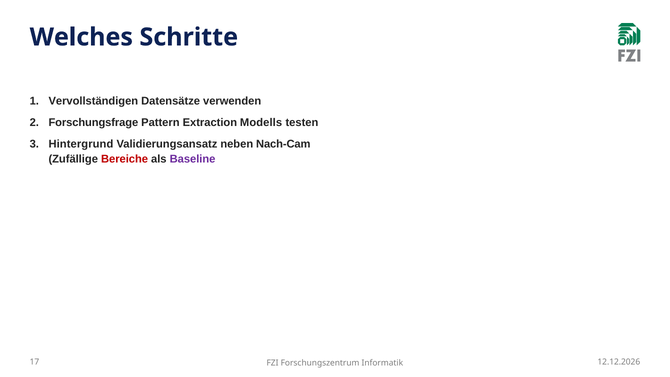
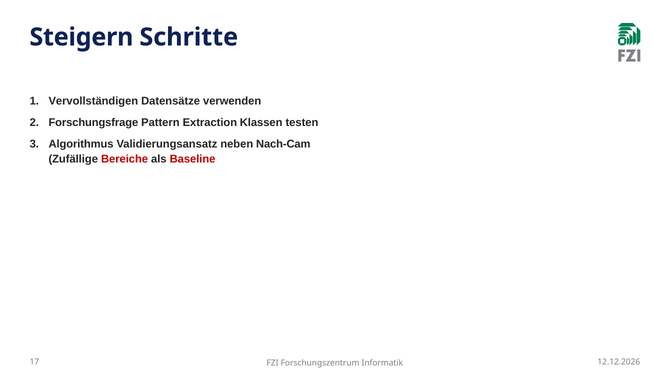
Welches: Welches -> Steigern (81, 37)
Modells: Modells -> Klassen (261, 123)
Hintergrund: Hintergrund -> Algorithmus (81, 144)
Baseline colour: purple -> red (193, 159)
